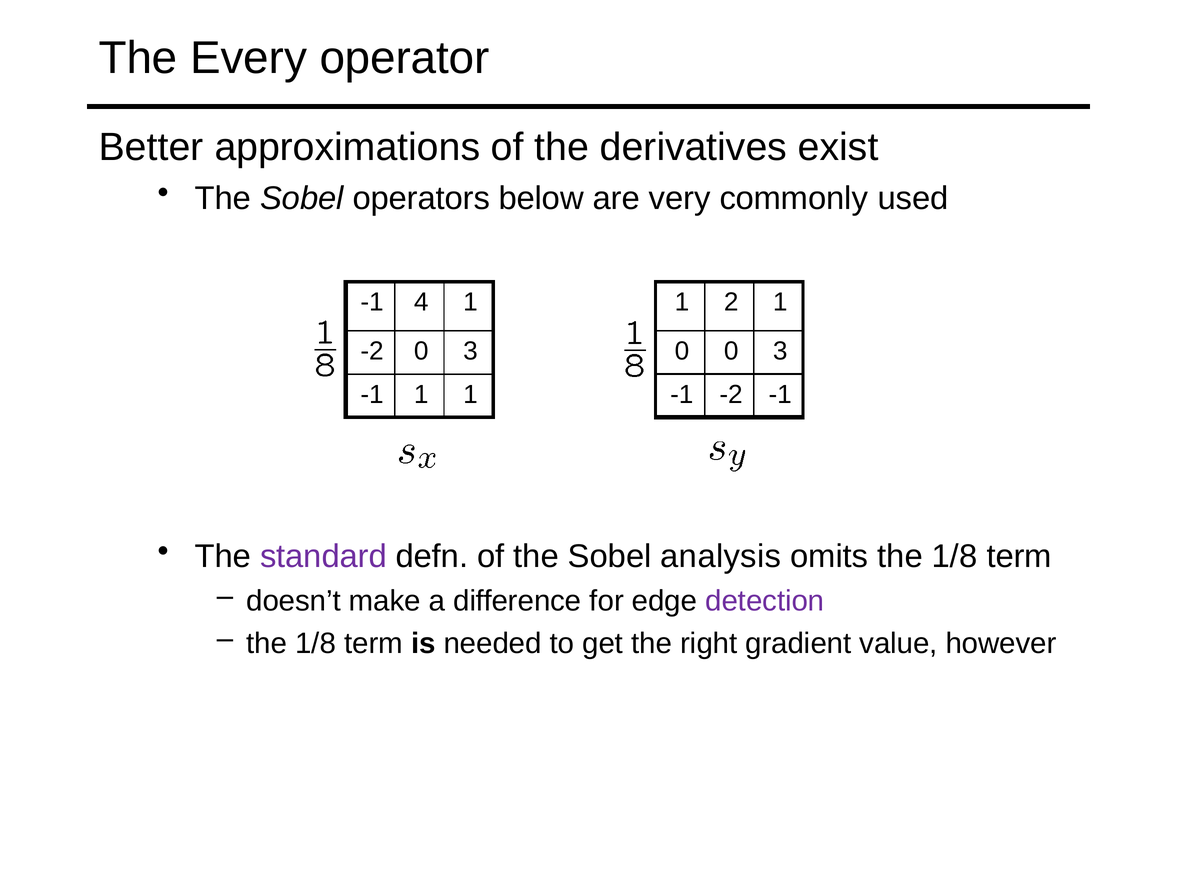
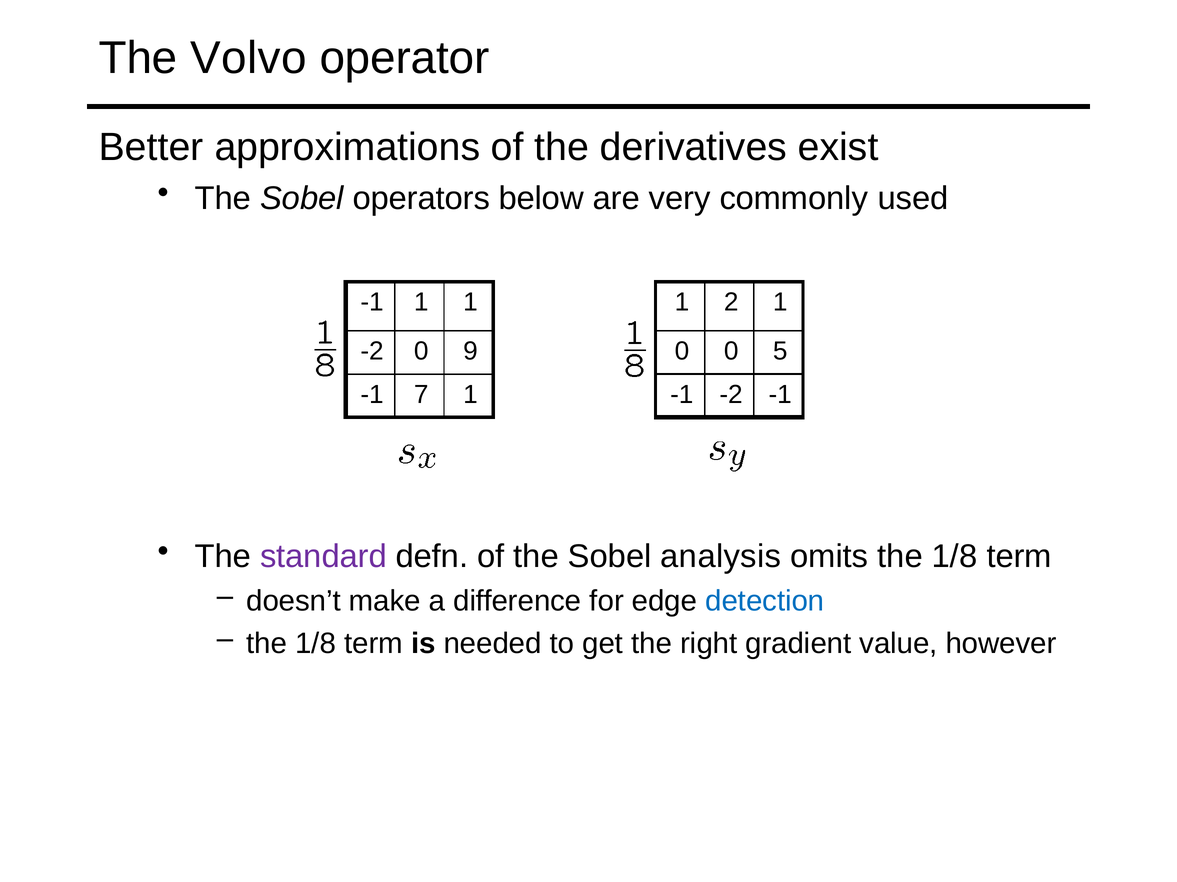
Every: Every -> Volvo (248, 58)
-1 4: 4 -> 1 (421, 302)
-2 0 3: 3 -> 9 (471, 351)
0 0 3: 3 -> 5 (780, 351)
-1 1: 1 -> 7 (421, 394)
detection colour: purple -> blue (765, 601)
